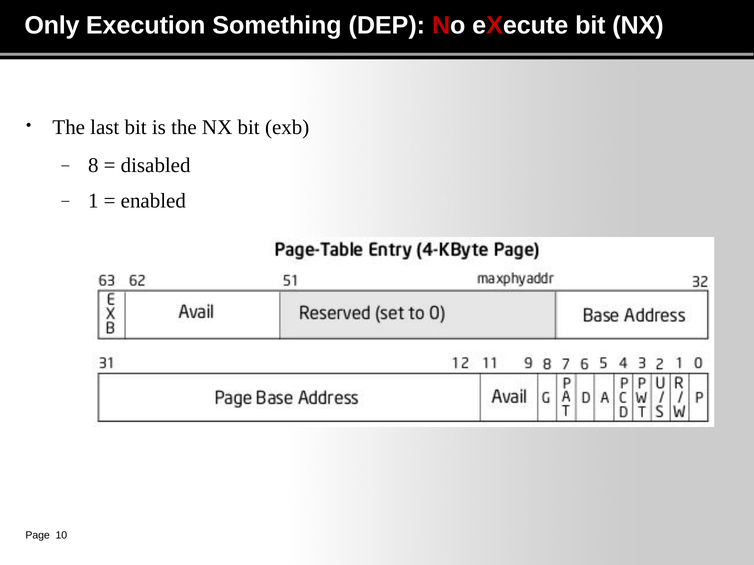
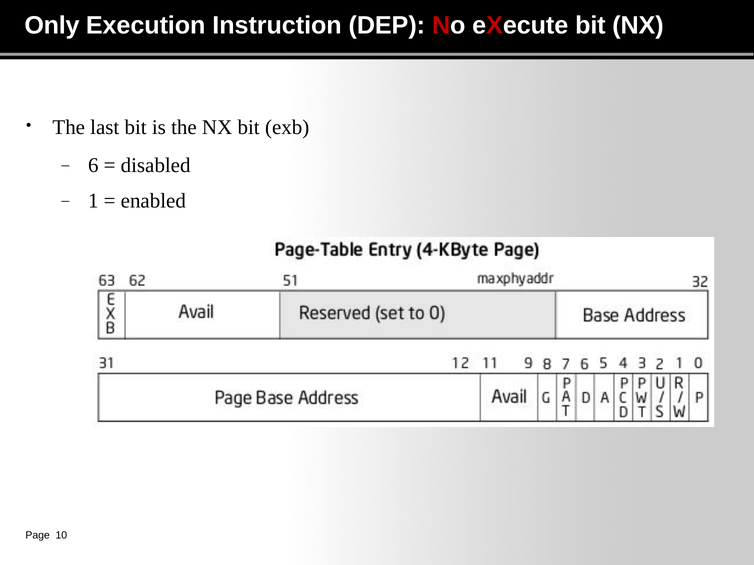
Something: Something -> Instruction (277, 26)
8: 8 -> 6 (93, 166)
